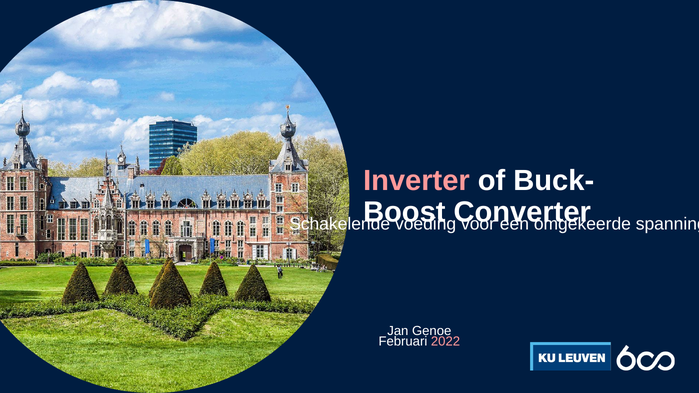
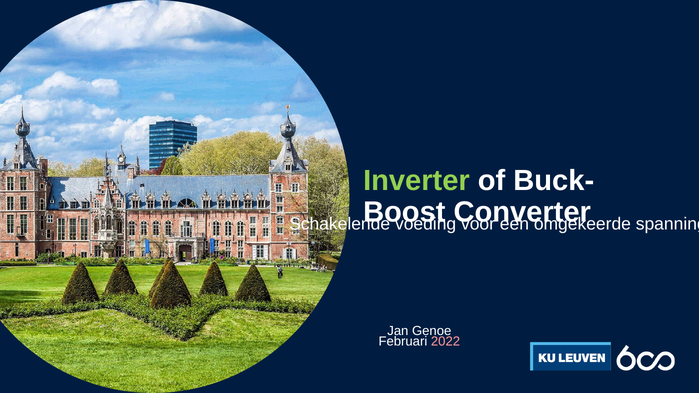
Inverter colour: pink -> light green (416, 181)
